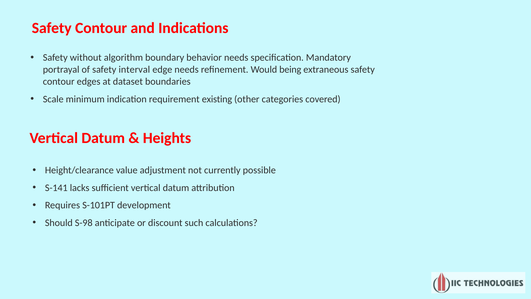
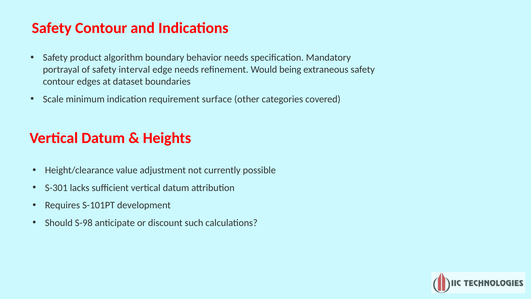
without: without -> product (86, 58)
existing: existing -> surface (217, 99)
S-141: S-141 -> S-301 (56, 188)
